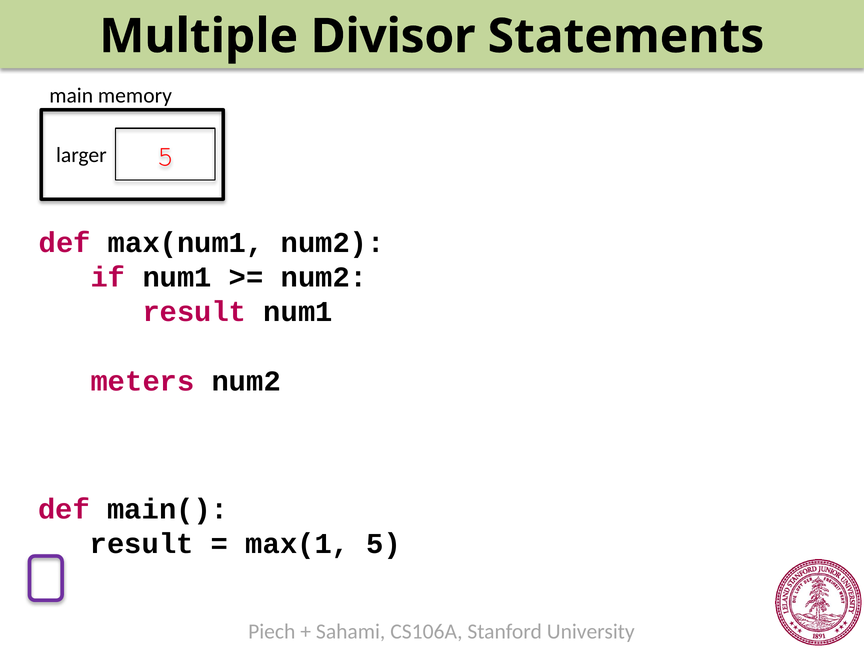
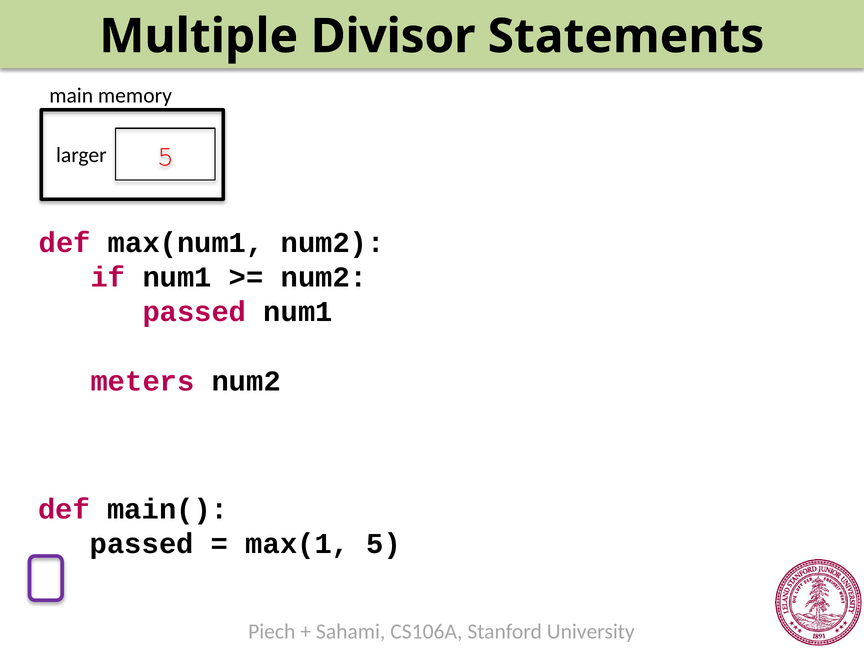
result: result -> passed (194, 312)
result: result -> passed (142, 544)
